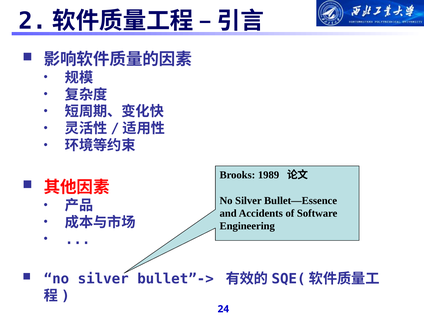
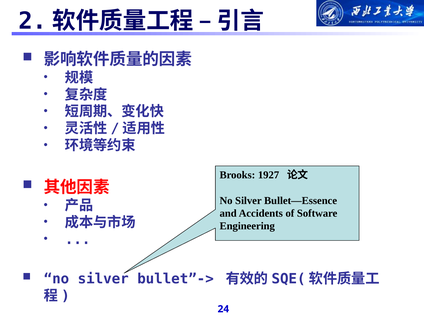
1989: 1989 -> 1927 (269, 175)
